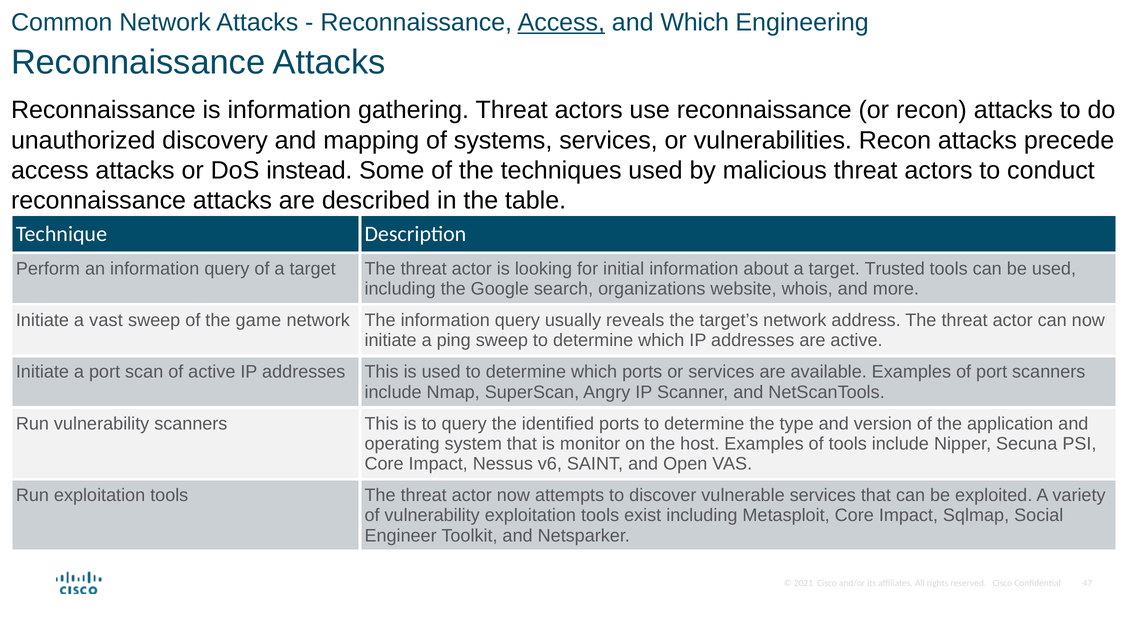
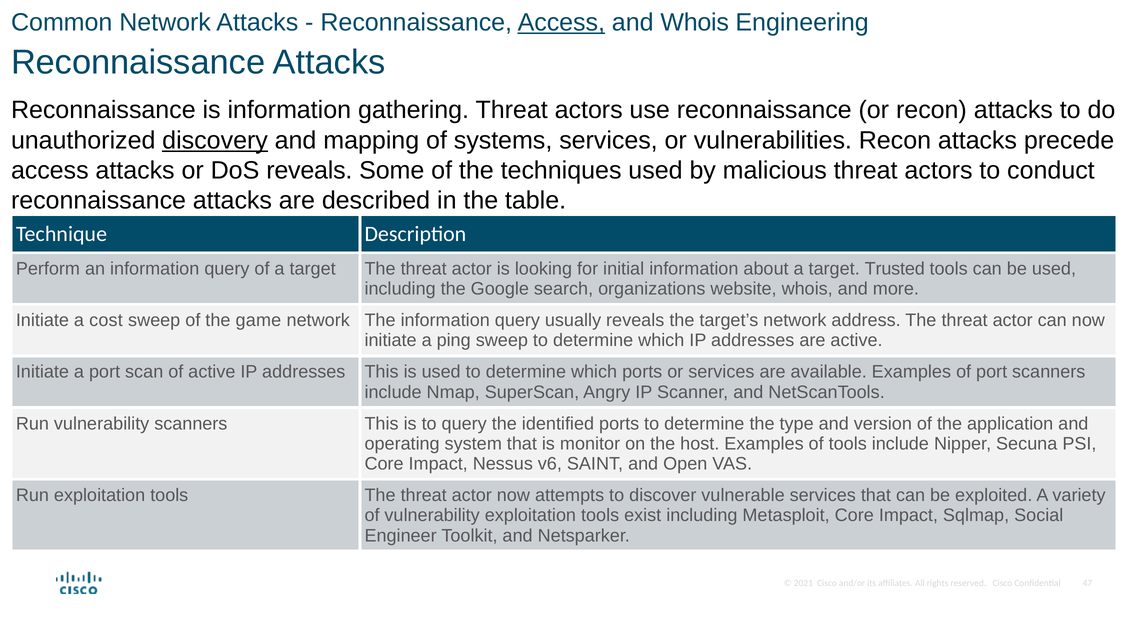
and Which: Which -> Whois (695, 22)
discovery underline: none -> present (215, 140)
DoS instead: instead -> reveals (309, 170)
vast: vast -> cost (106, 320)
